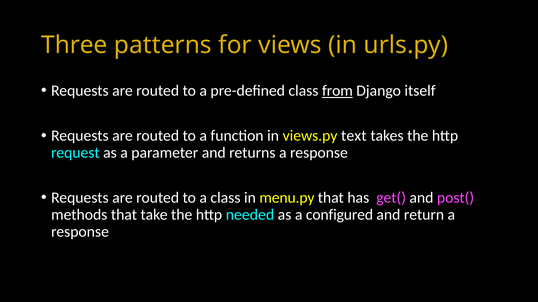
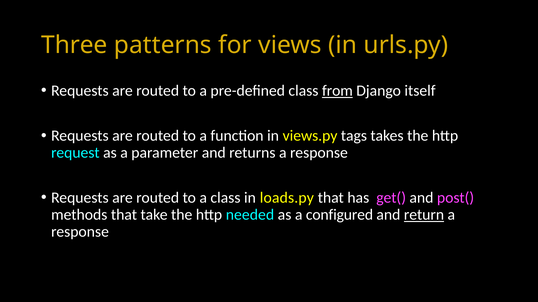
text: text -> tags (354, 136)
menu.py: menu.py -> loads.py (287, 198)
return underline: none -> present (424, 215)
